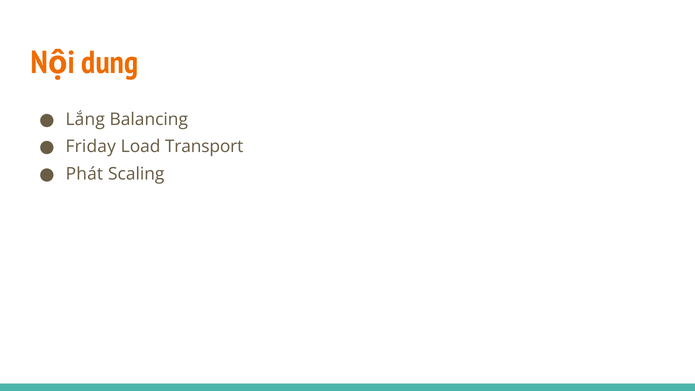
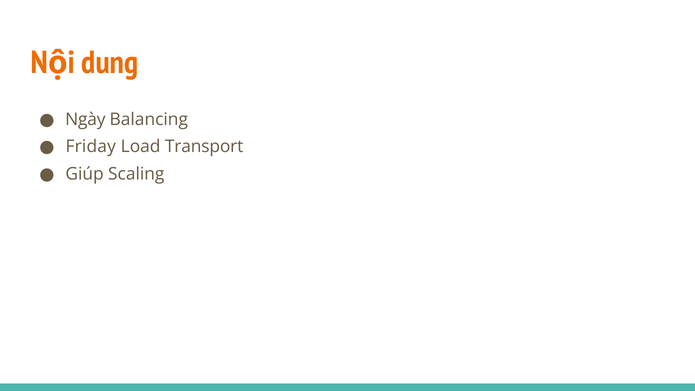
Lắng: Lắng -> Ngày (85, 120)
Phát: Phát -> Giúp (85, 174)
